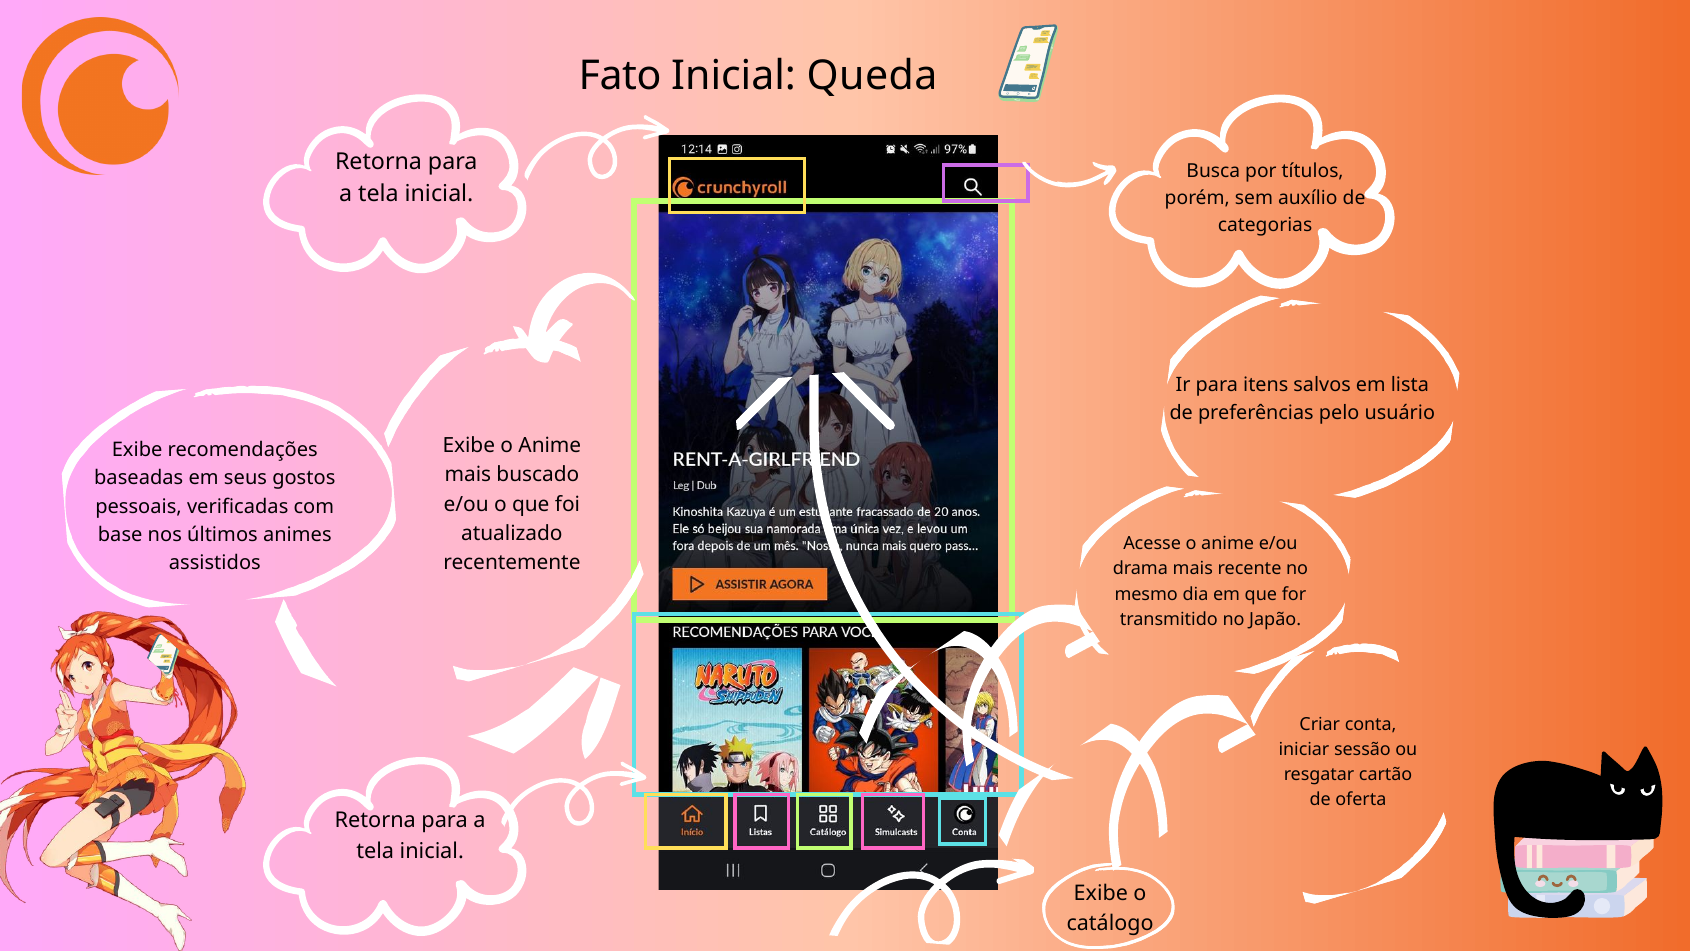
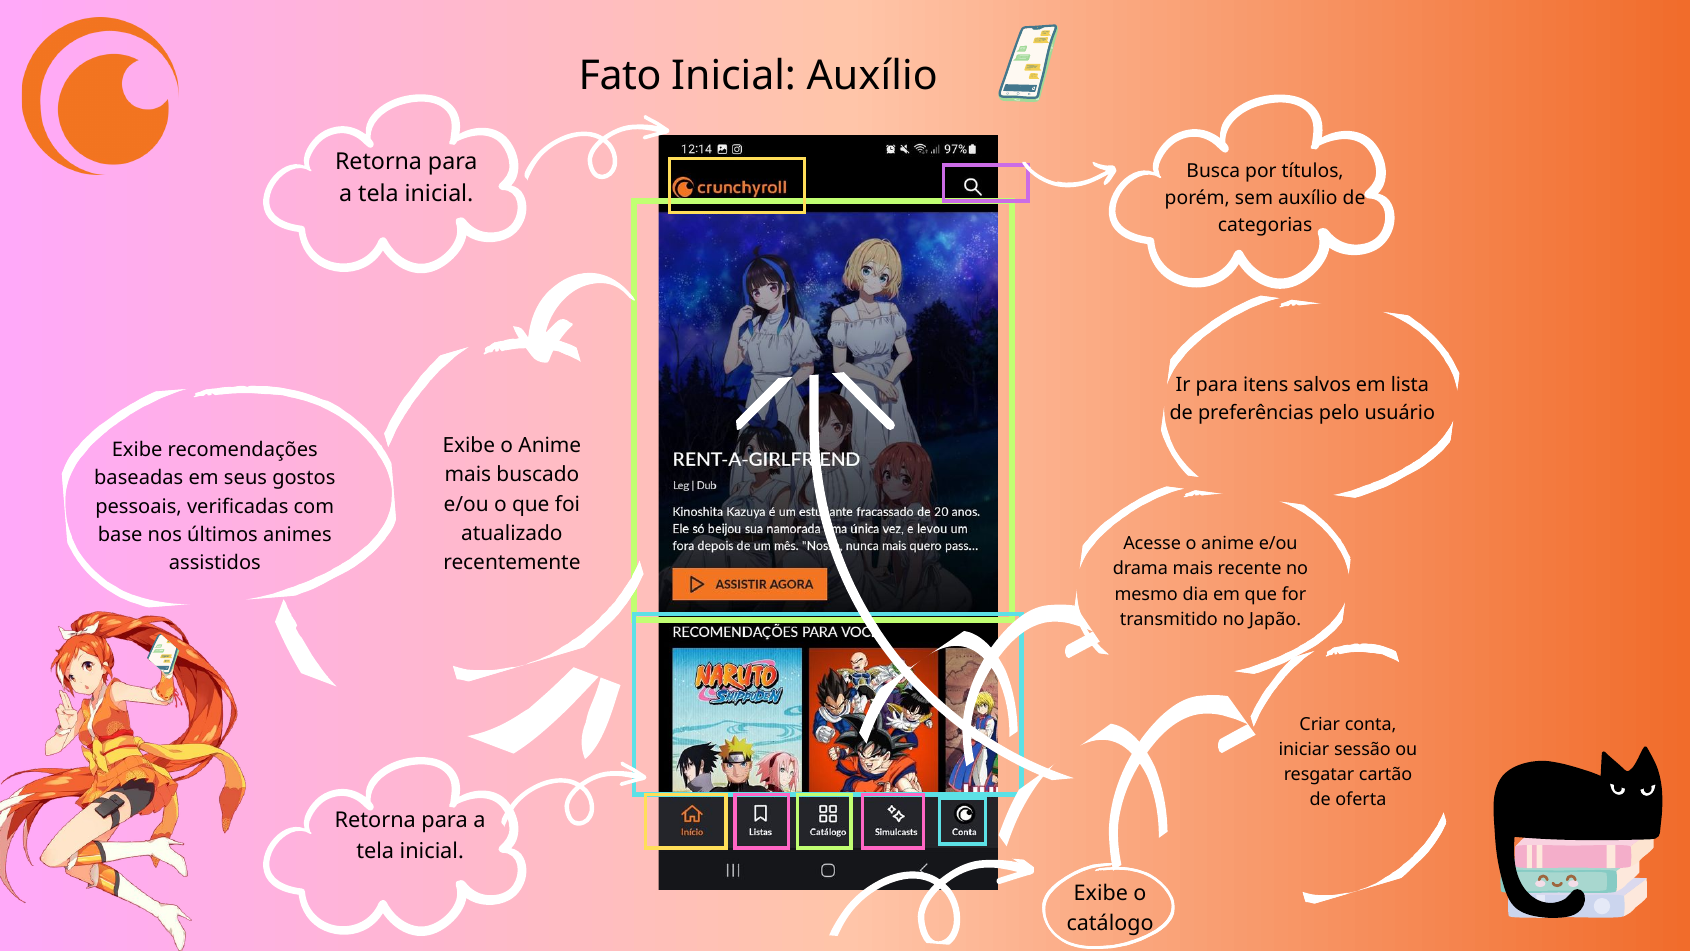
Inicial Queda: Queda -> Auxílio (872, 76)
